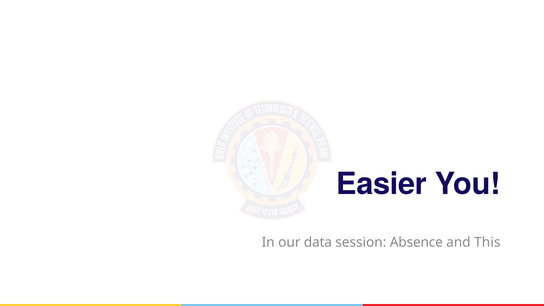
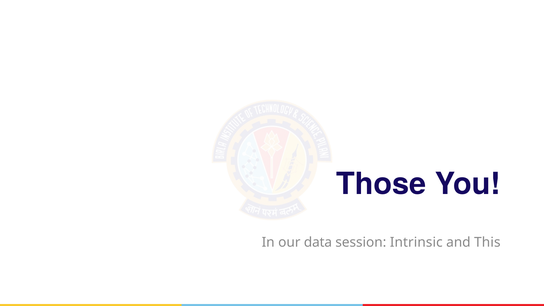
Easier: Easier -> Those (381, 184)
Absence: Absence -> Intrinsic (416, 242)
